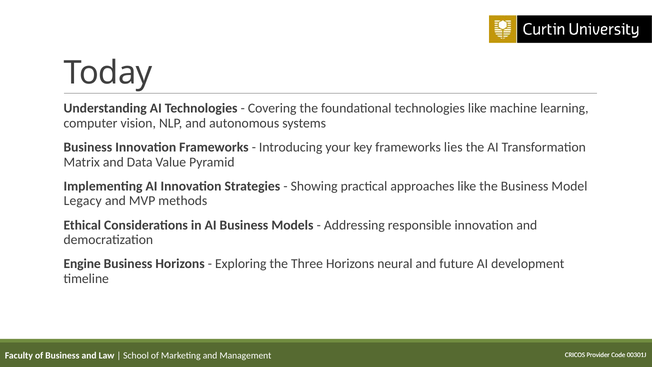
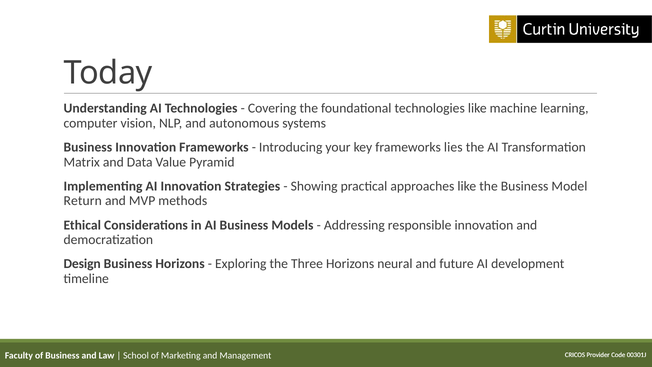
Legacy: Legacy -> Return (83, 201)
Engine: Engine -> Design (82, 264)
